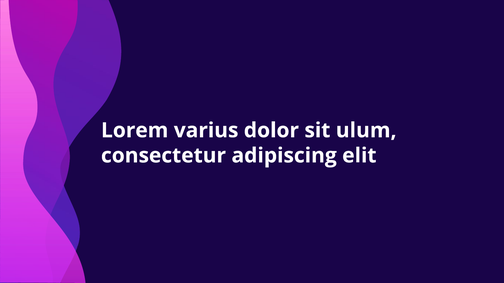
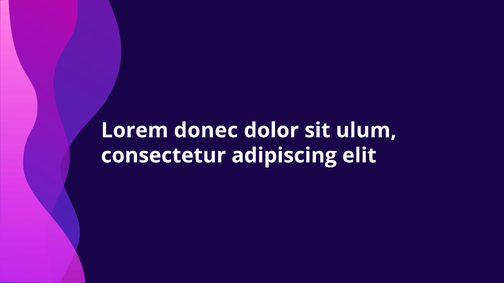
varius: varius -> donec (206, 131)
